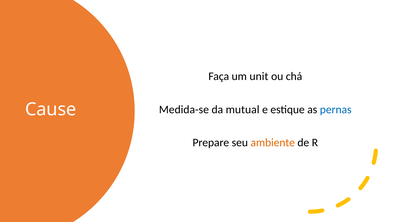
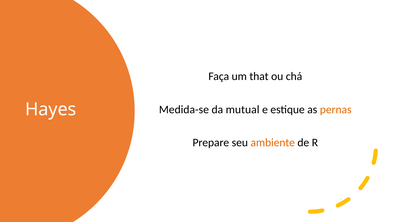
unit: unit -> that (259, 76)
Cause: Cause -> Hayes (51, 109)
pernas colour: blue -> orange (336, 109)
